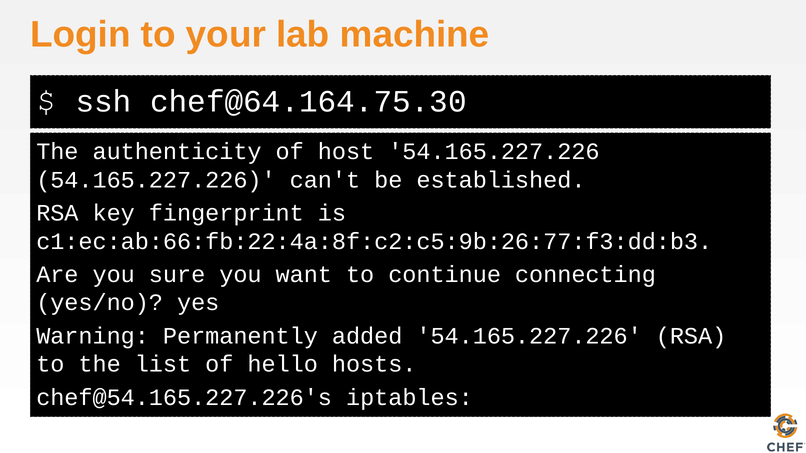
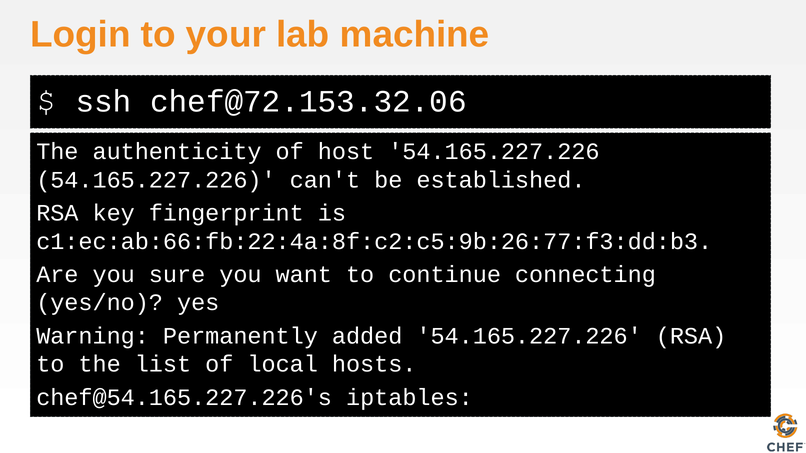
chef@64.164.75.30: chef@64.164.75.30 -> chef@72.153.32.06 (308, 102)
hello: hello -> local (283, 364)
